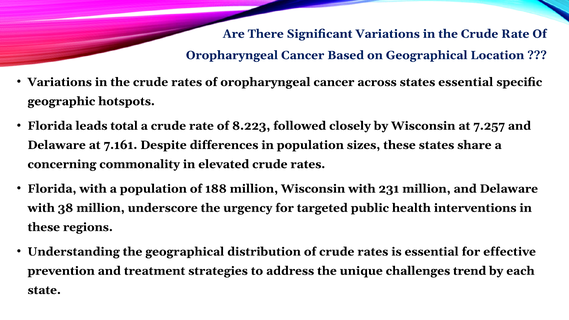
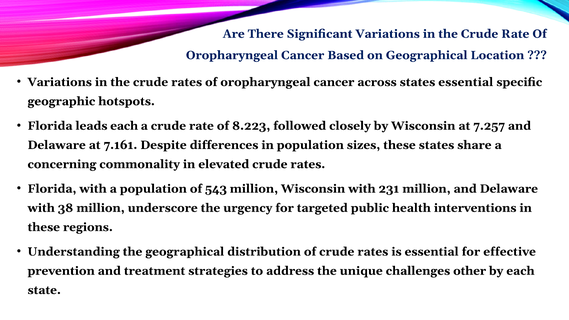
leads total: total -> each (124, 126)
188: 188 -> 543 (216, 189)
trend: trend -> other (470, 271)
